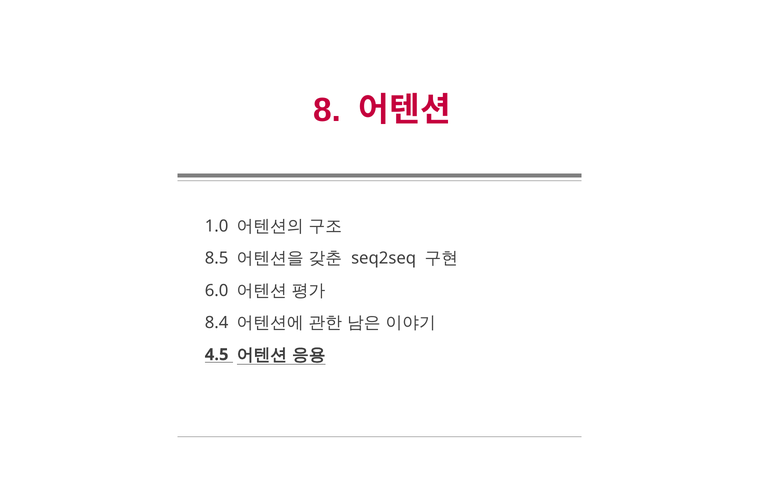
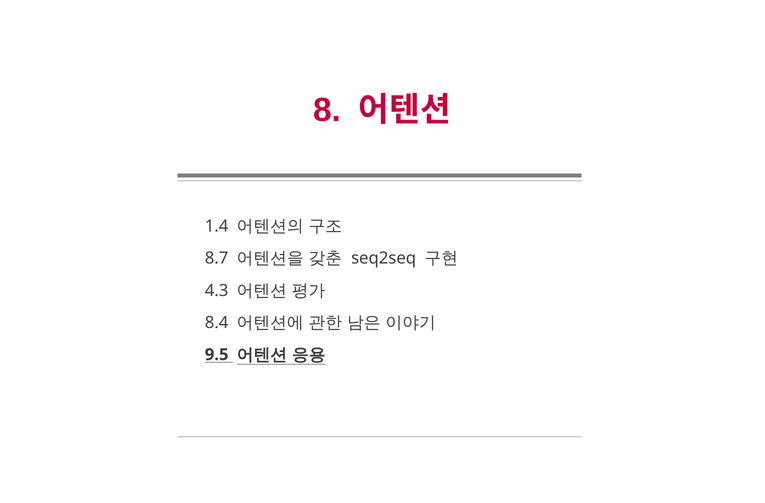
1.0: 1.0 -> 1.4 (217, 226)
8.5: 8.5 -> 8.7 (217, 258)
6.0: 6.0 -> 4.3 (217, 290)
4.5: 4.5 -> 9.5 (217, 354)
